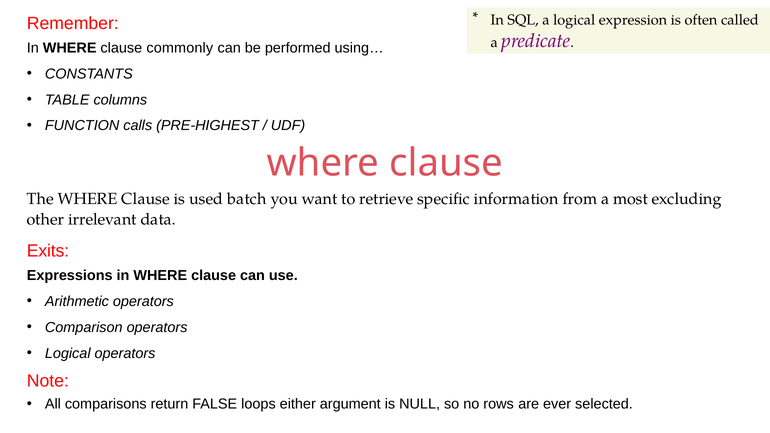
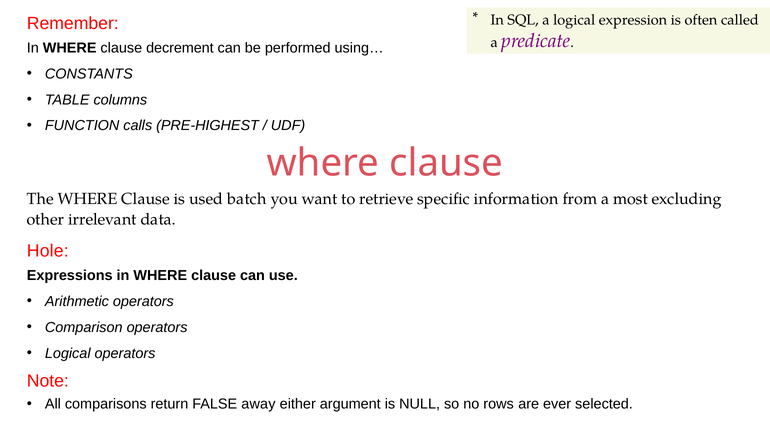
commonly: commonly -> decrement (180, 48)
Exits: Exits -> Hole (48, 251)
loops: loops -> away (258, 404)
